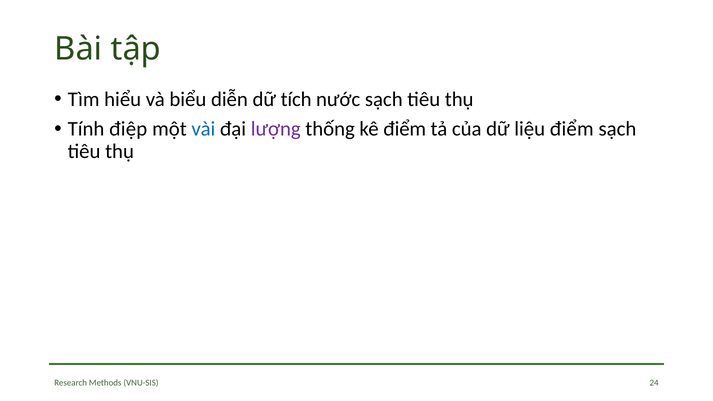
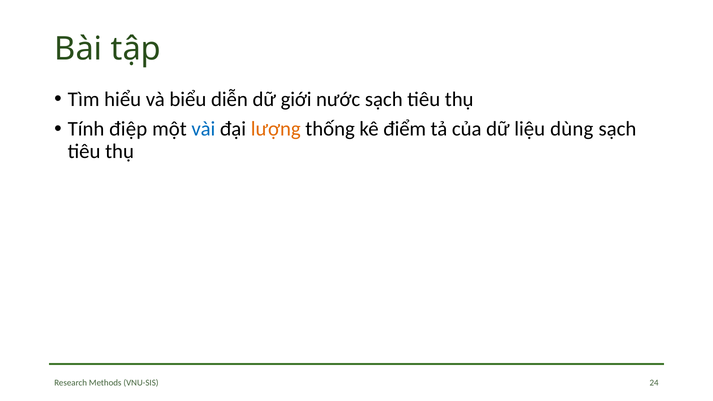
tích: tích -> giới (296, 99)
lượng colour: purple -> orange (276, 129)
liệu điểm: điểm -> dùng (572, 129)
